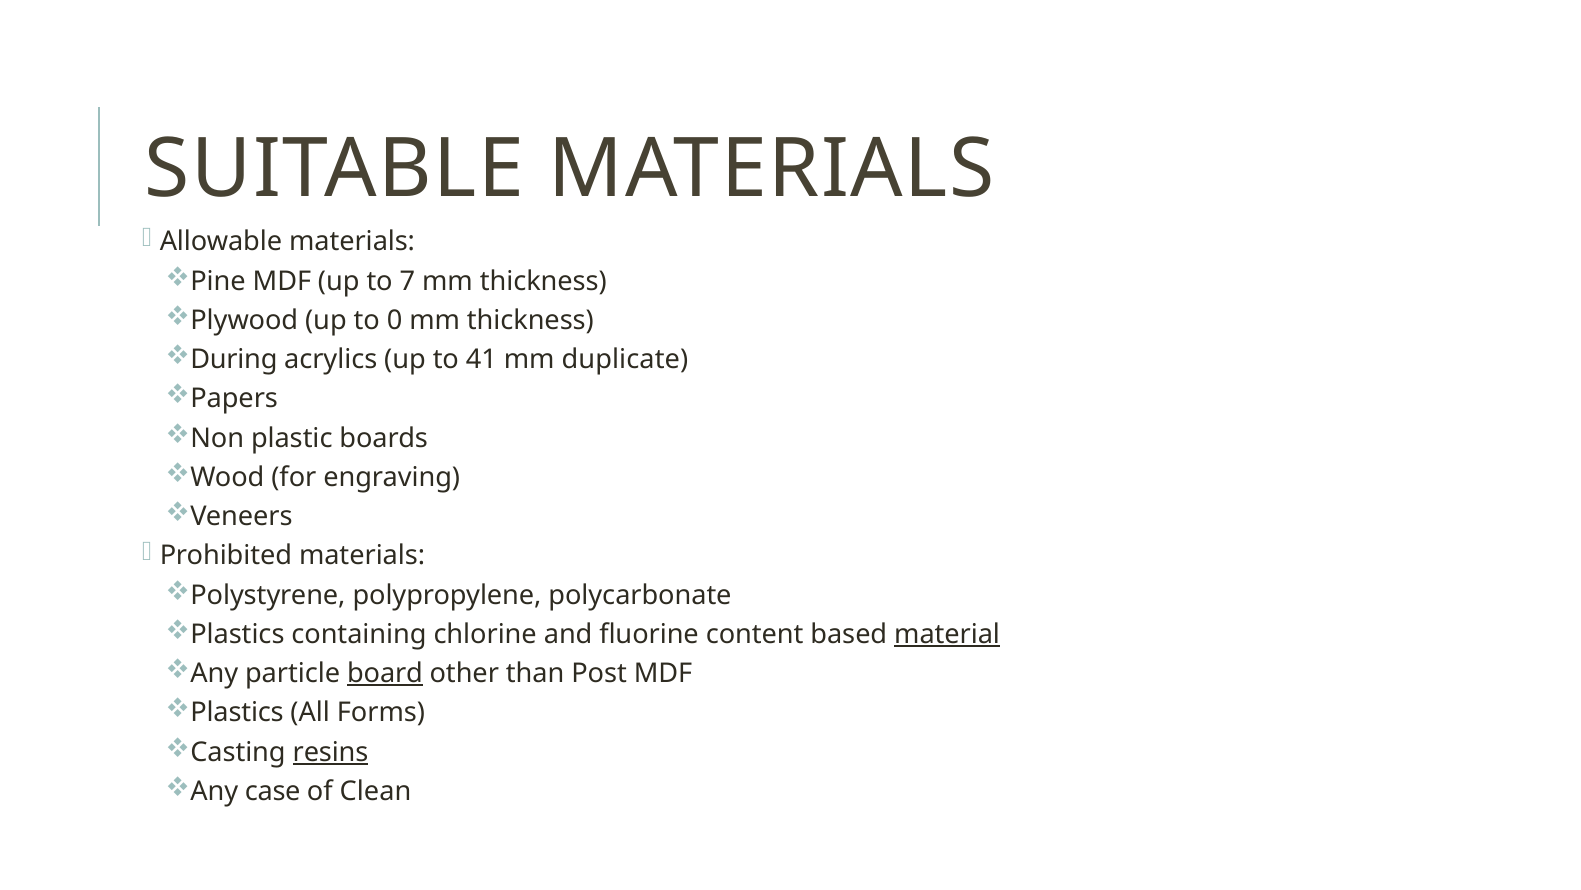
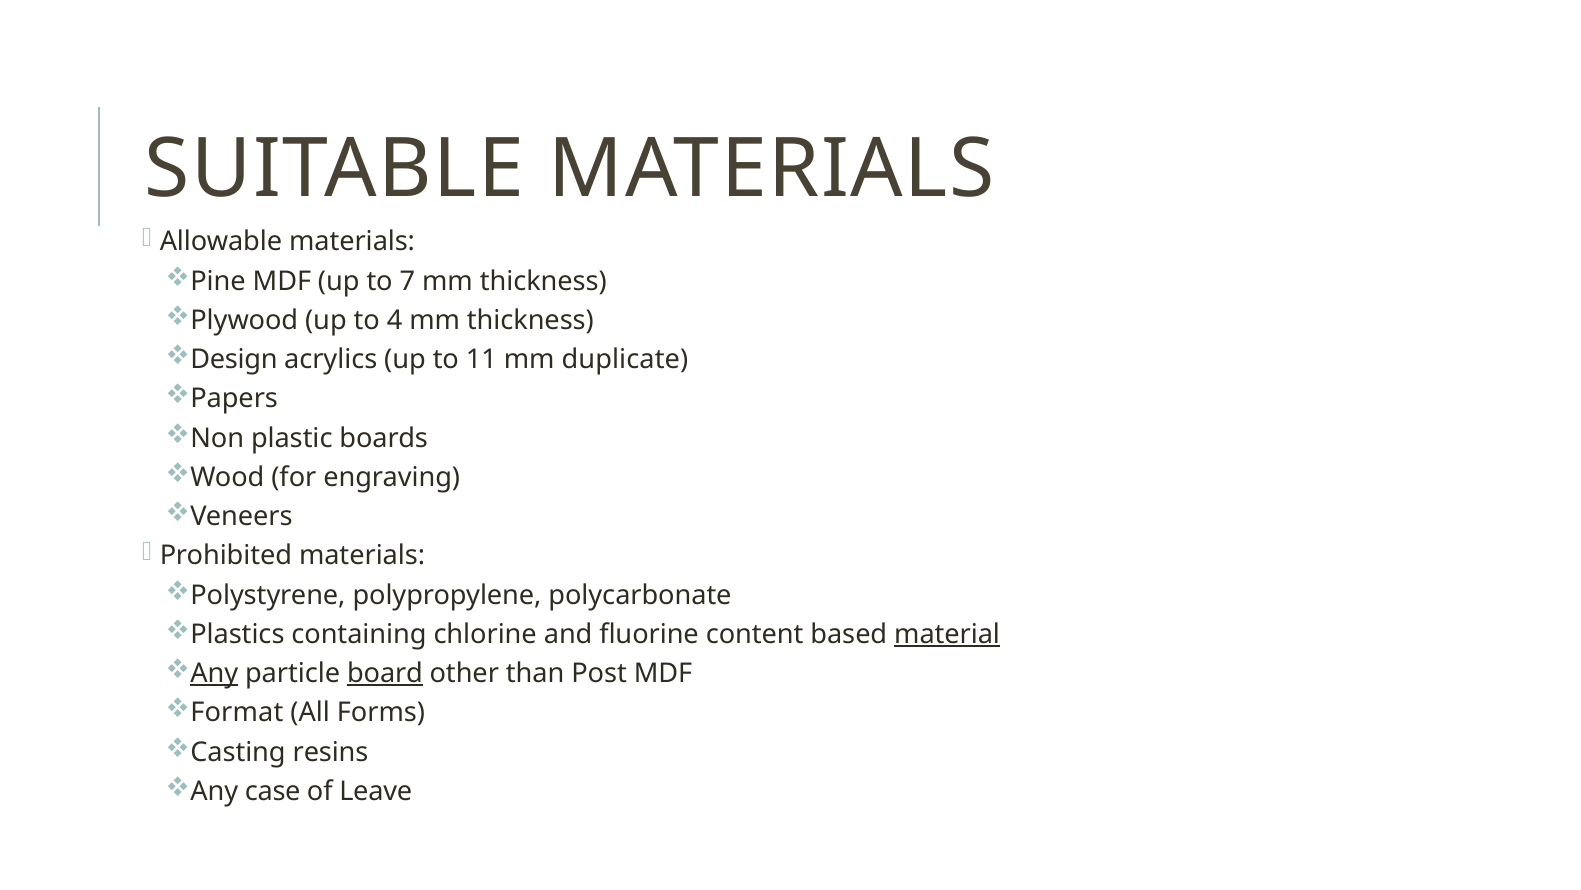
0: 0 -> 4 (395, 320)
During: During -> Design (234, 359)
41: 41 -> 11 (481, 359)
Any underline: none -> present (214, 673)
Plastics: Plastics -> Format (237, 712)
resins underline: present -> none (331, 751)
Clean: Clean -> Leave (376, 791)
